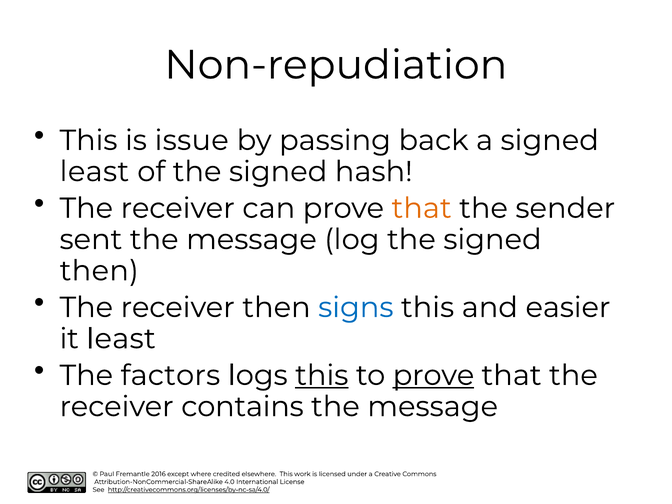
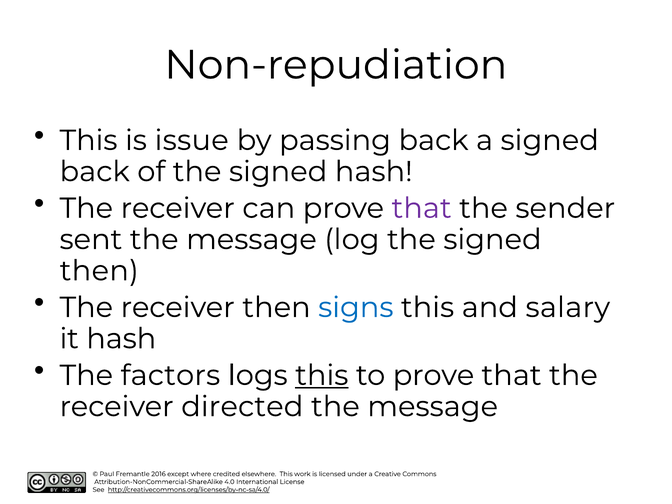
least: least -> back (95, 172)
that colour: orange -> purple (422, 208)
easier: easier -> salary (568, 307)
it least: least -> hash (121, 339)
prove underline: present -> none (433, 375)
contains: contains -> directed (242, 407)
